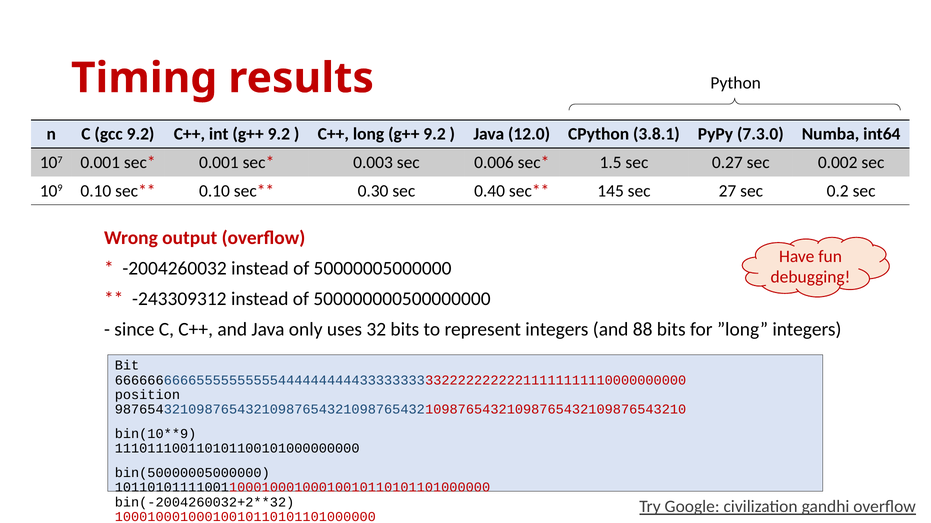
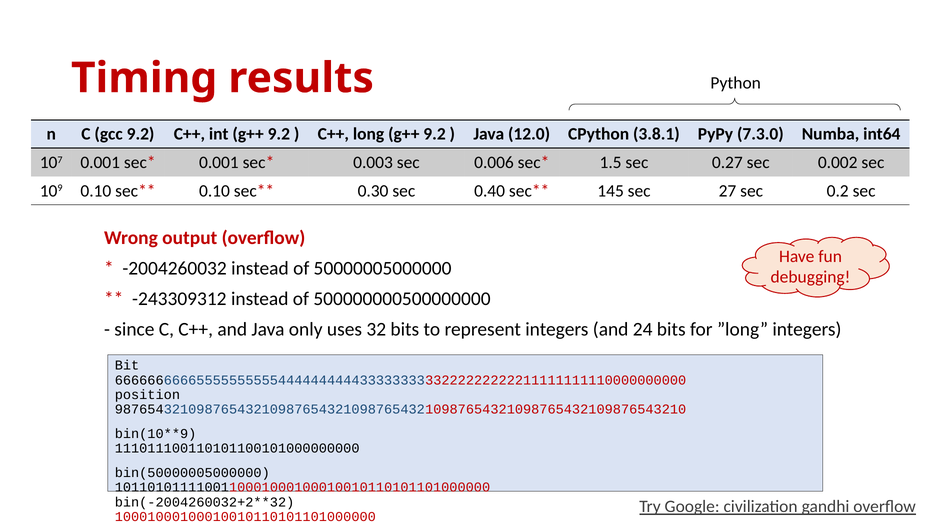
88: 88 -> 24 (643, 330)
